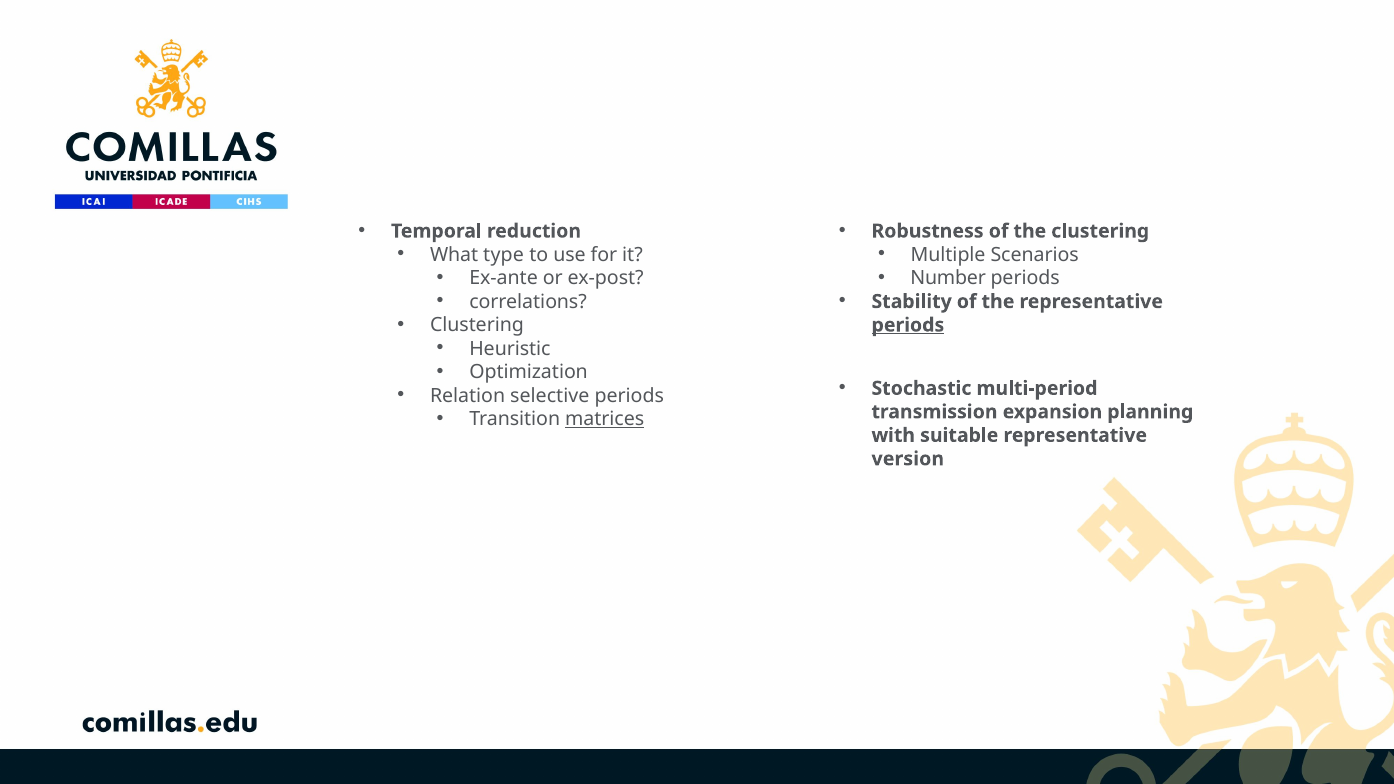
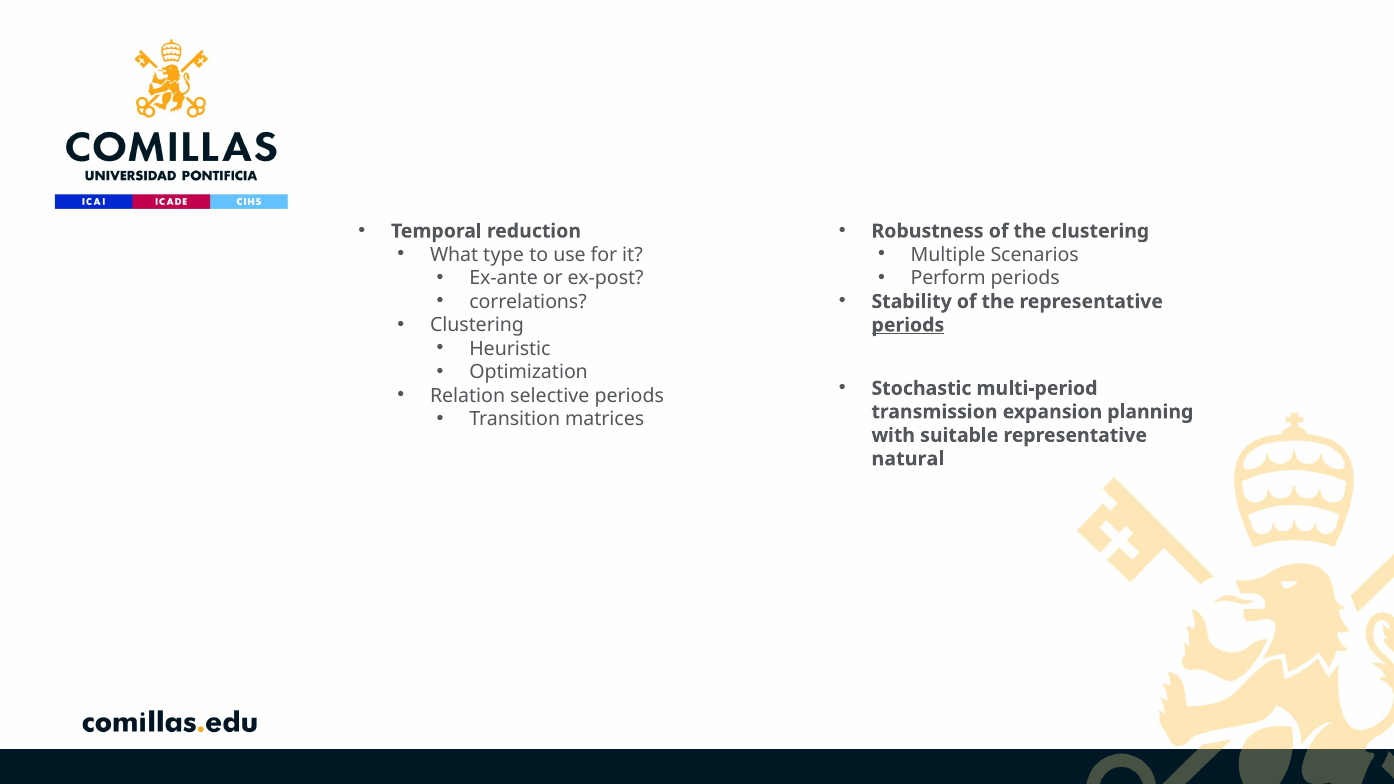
Number: Number -> Perform (948, 278)
matrices underline: present -> none (605, 419)
version: version -> natural (908, 459)
